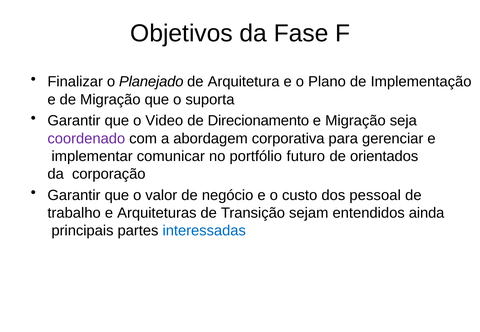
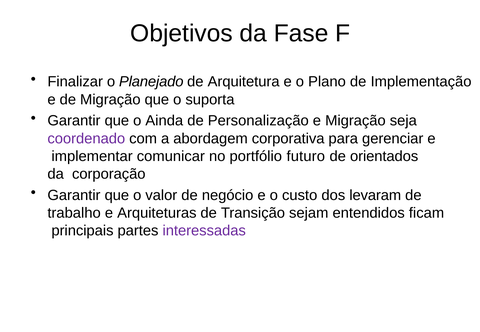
Video: Video -> Ainda (164, 121)
Direcionamento: Direcionamento -> Personalização (258, 121)
pessoal: pessoal -> levaram (375, 195)
ainda: ainda -> ficam (427, 213)
interessadas colour: blue -> purple (204, 231)
